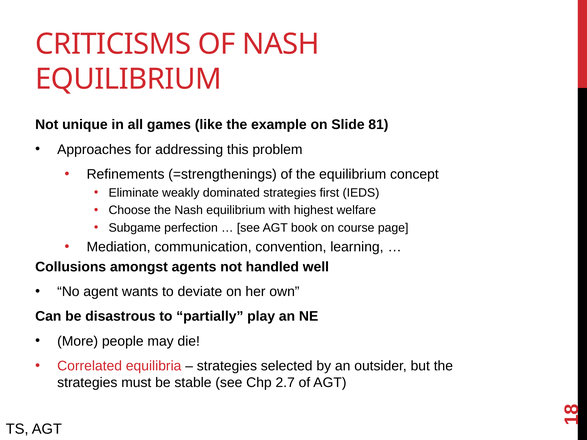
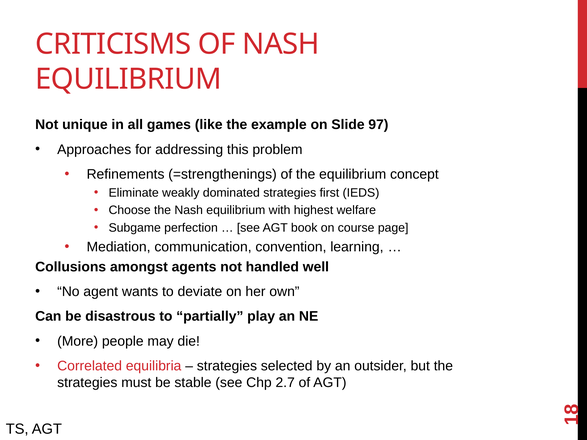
81: 81 -> 97 (378, 125)
